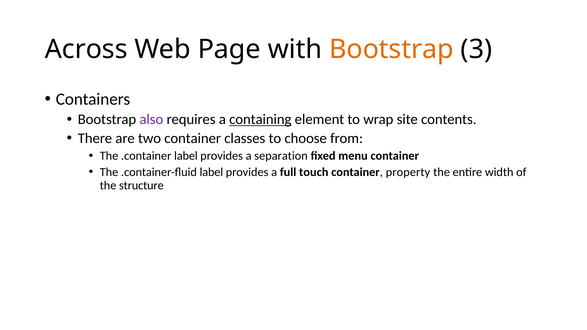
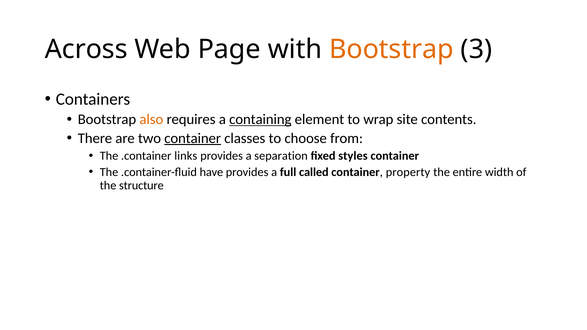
also colour: purple -> orange (151, 119)
container underline: none -> present (193, 138)
.container label: label -> links (186, 156)
menu: menu -> styles (353, 156)
.container-fluid label: label -> have (211, 172)
touch: touch -> called (314, 172)
